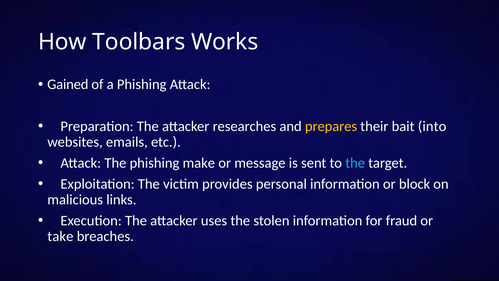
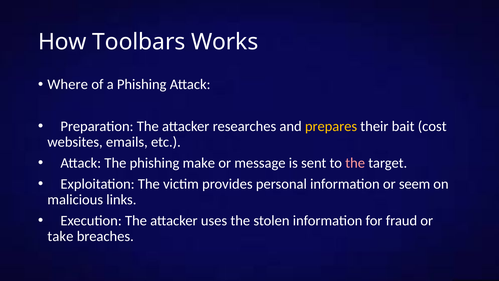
Gained: Gained -> Where (68, 84)
into: into -> cost (432, 126)
the colour: light blue -> pink (355, 163)
block: block -> seem (415, 184)
